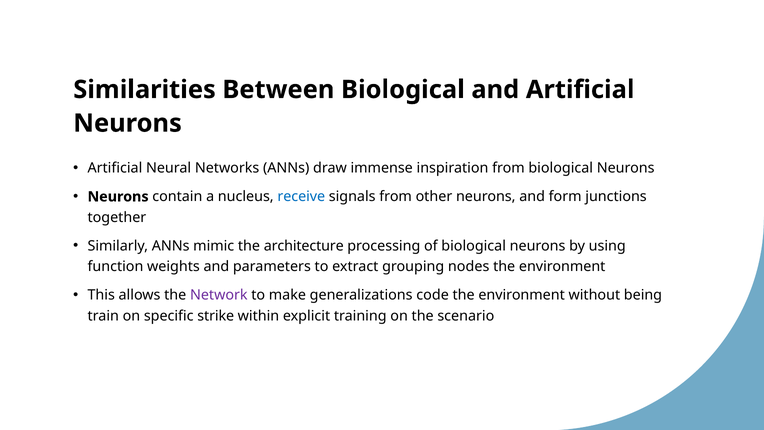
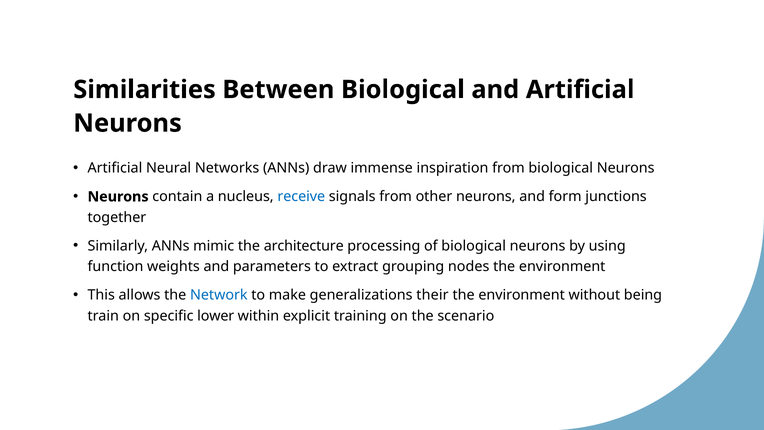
Network colour: purple -> blue (219, 295)
code: code -> their (433, 295)
strike: strike -> lower (216, 316)
